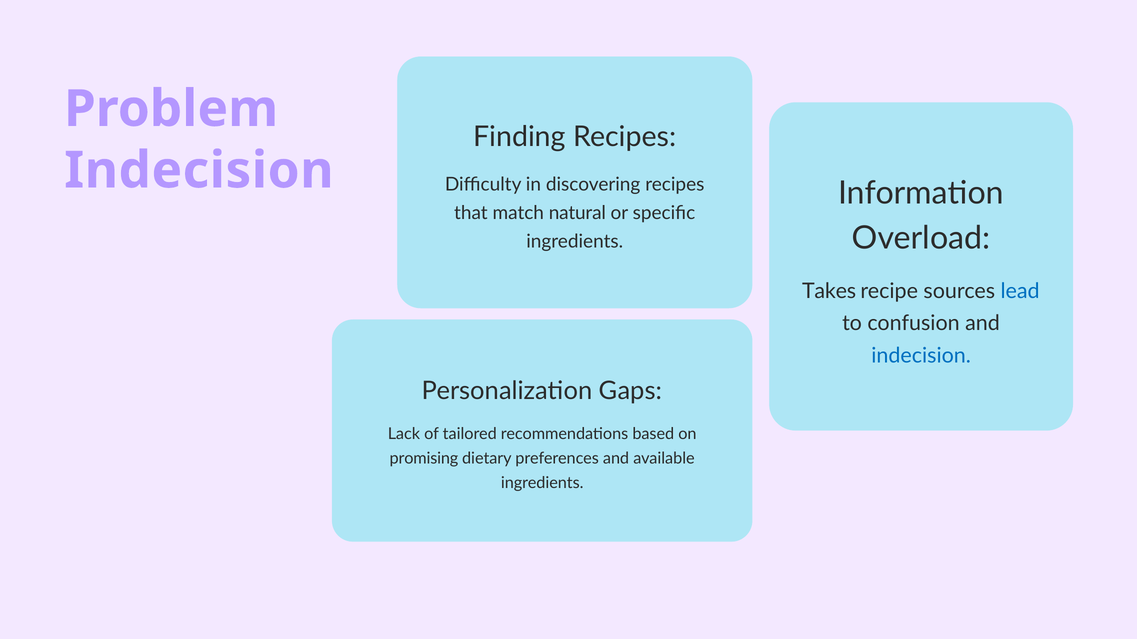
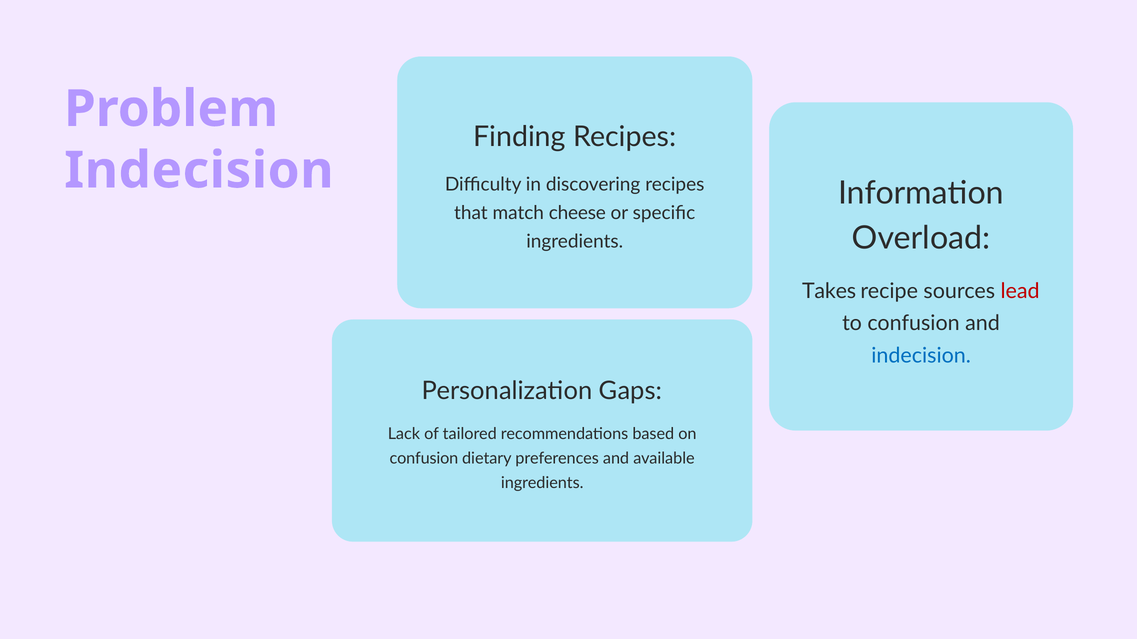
natural: natural -> cheese (577, 213)
lead colour: blue -> red (1020, 291)
promising: promising -> confusion (424, 459)
